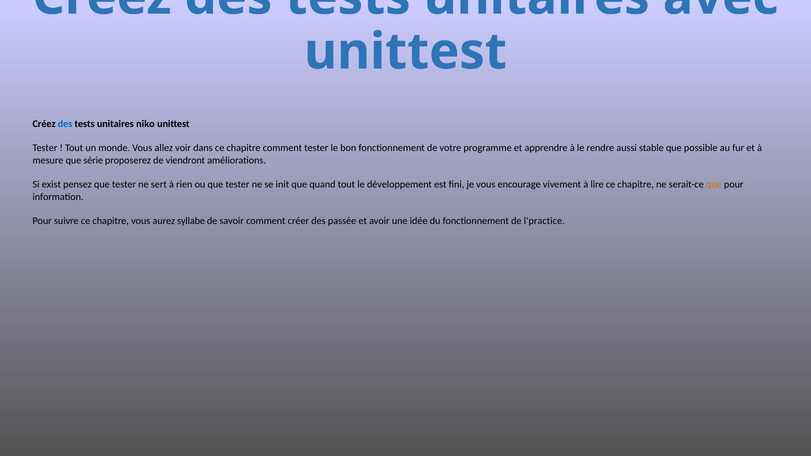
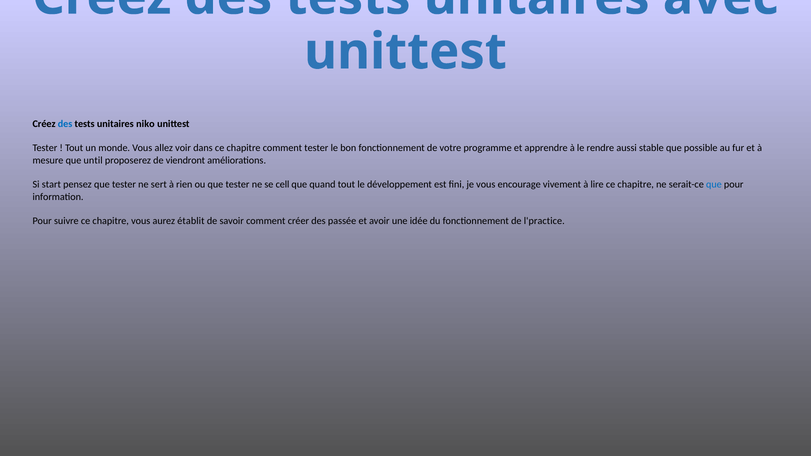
série: série -> until (93, 160)
exist: exist -> start (51, 185)
init: init -> cell (282, 185)
que colour: orange -> blue (714, 185)
syllabe: syllabe -> établit (191, 221)
